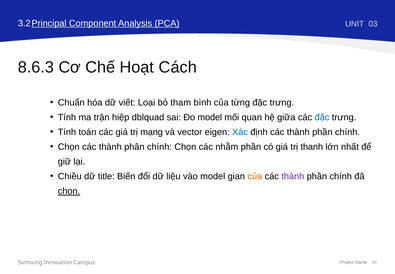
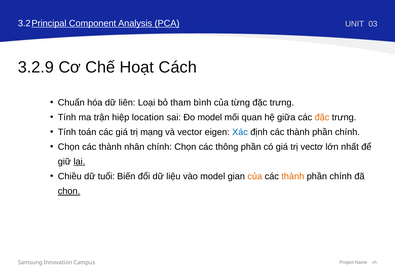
8.6.3: 8.6.3 -> 3.2.9 (36, 67)
viết: viết -> liên (127, 102)
dblquad: dblquad -> location (148, 117)
đặc colour: blue -> orange (322, 117)
phân: phân -> nhân (134, 147)
nhằm: nhằm -> thông (227, 147)
thanh: thanh -> vectơ (312, 147)
lại underline: none -> present (79, 162)
title: title -> tuổi (106, 176)
thành colour: purple -> orange (293, 176)
